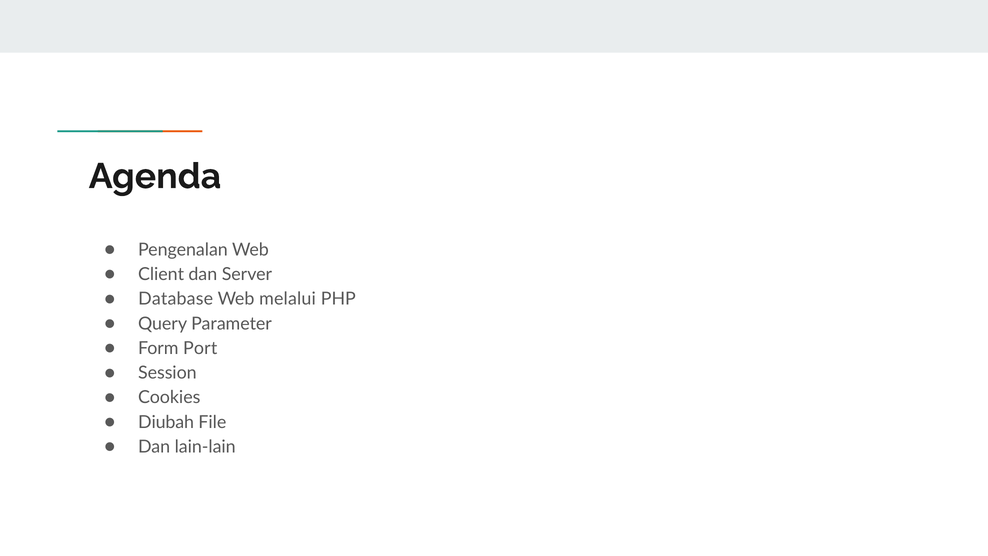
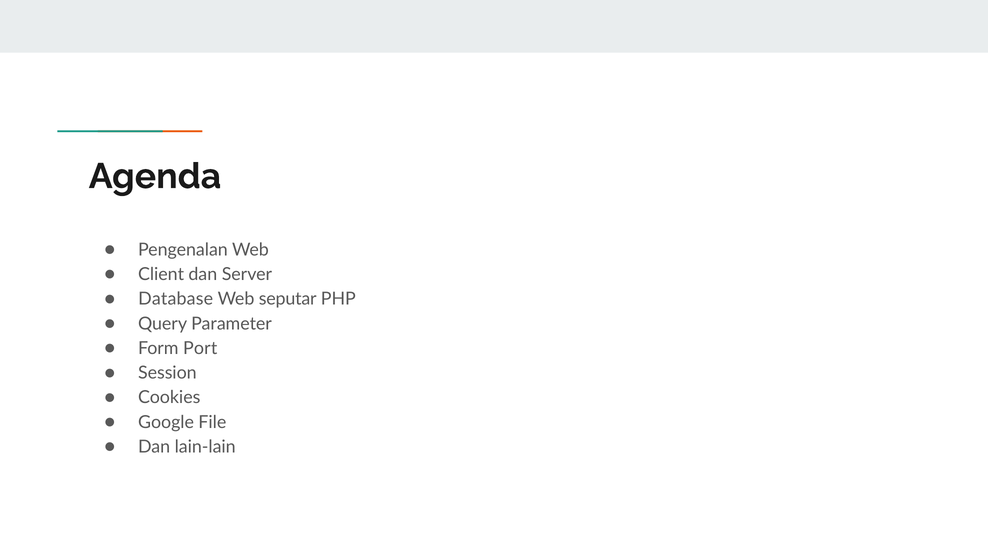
melalui: melalui -> seputar (288, 299)
Diubah: Diubah -> Google (166, 422)
